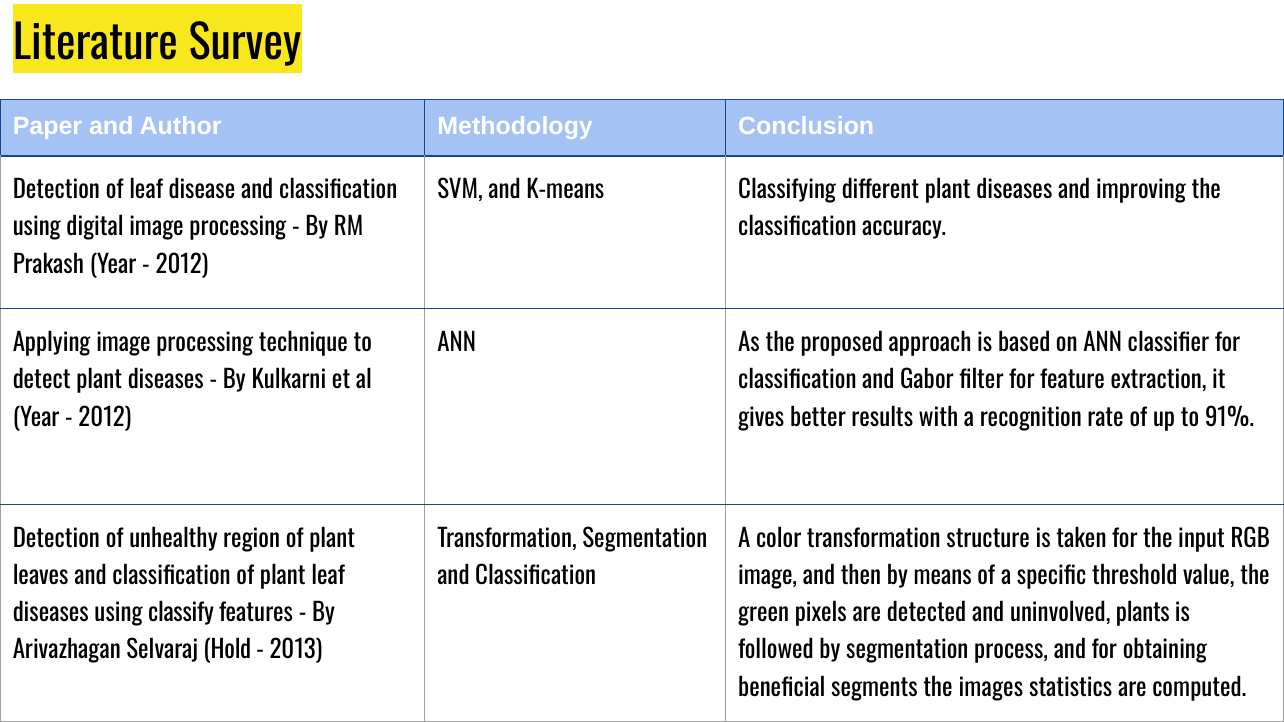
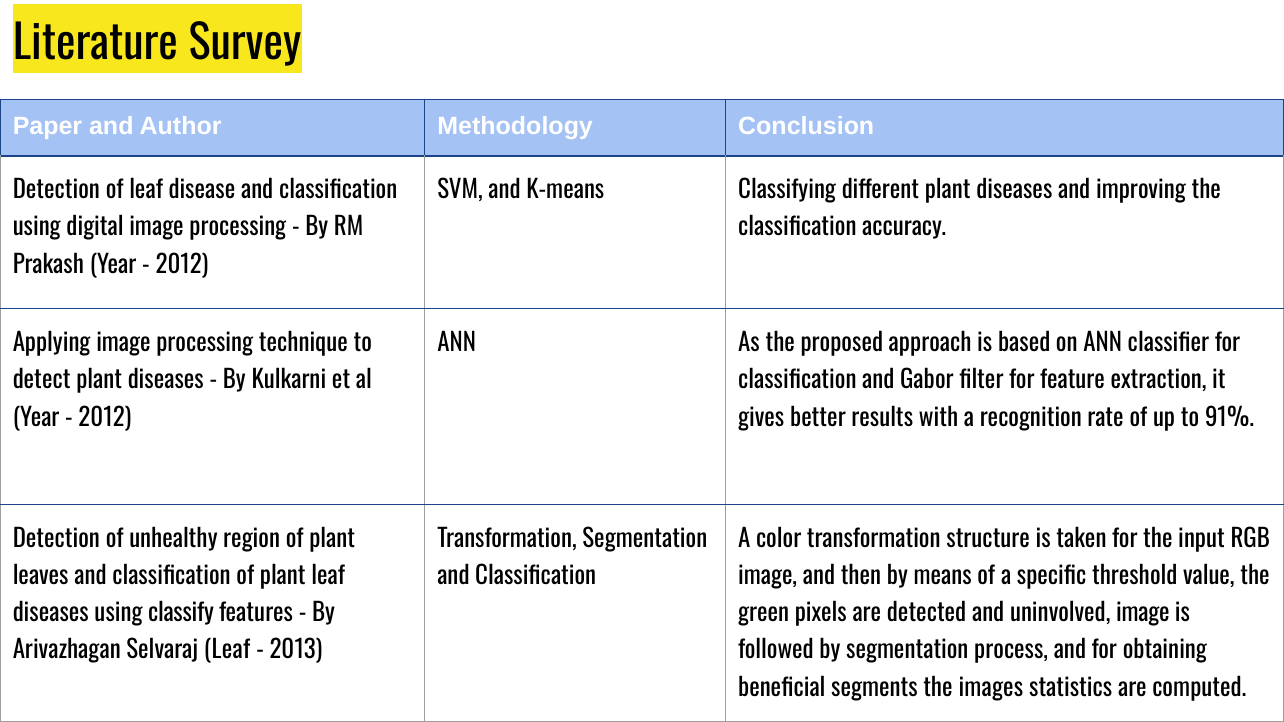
uninvolved plants: plants -> image (1143, 614)
Selvaraj Hold: Hold -> Leaf (227, 651)
